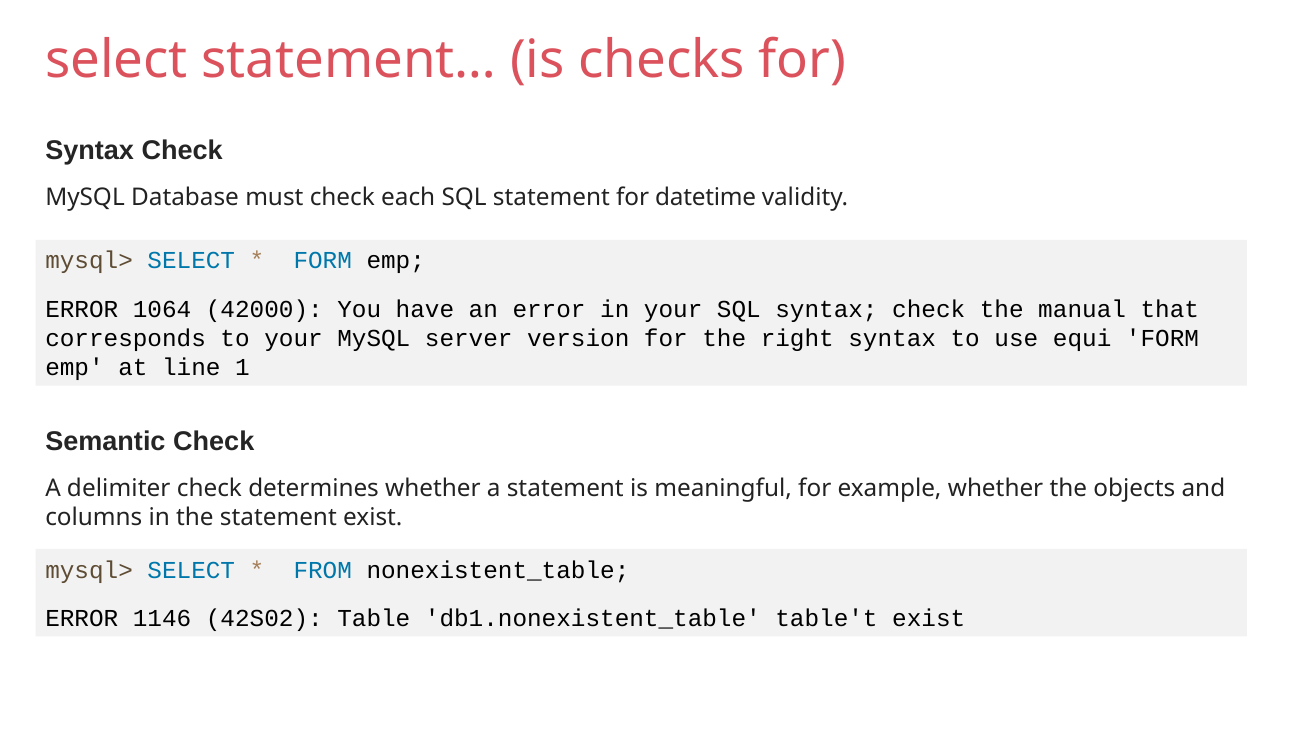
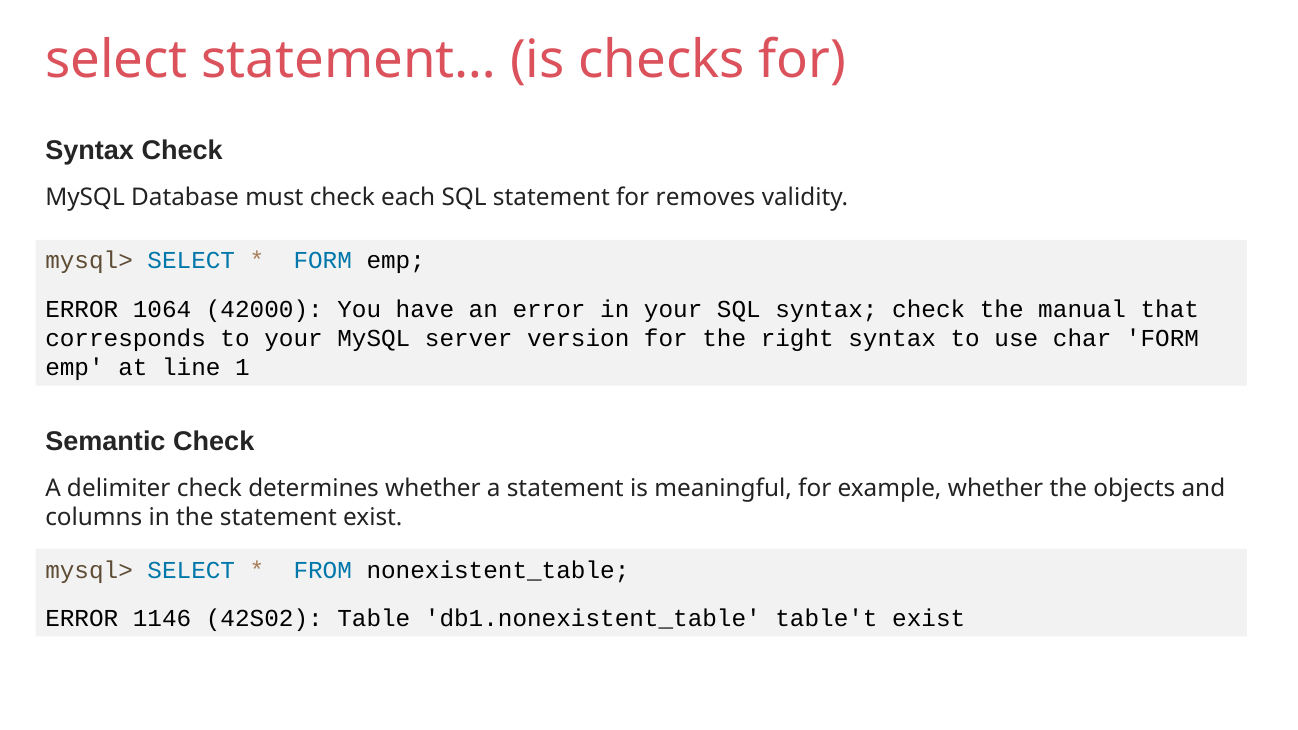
datetime: datetime -> removes (705, 197)
equi: equi -> char (1082, 339)
